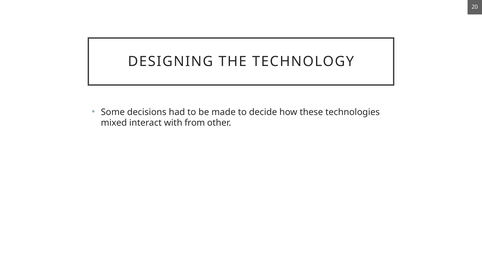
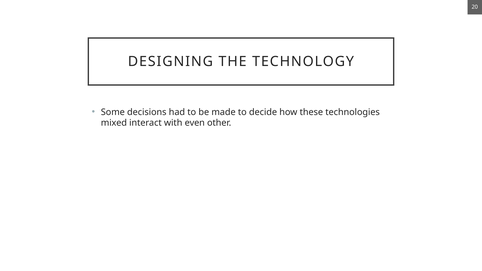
from: from -> even (195, 123)
